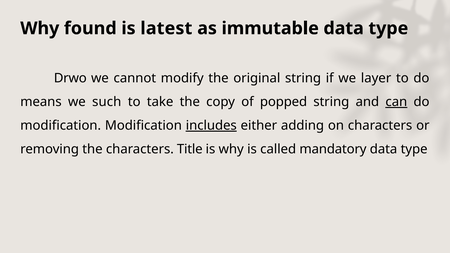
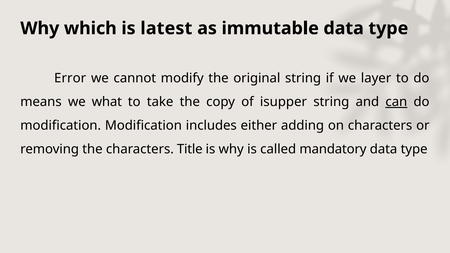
found: found -> which (90, 28)
Drwo: Drwo -> Error (70, 78)
such: such -> what (107, 102)
popped: popped -> isupper (283, 102)
includes underline: present -> none (211, 126)
